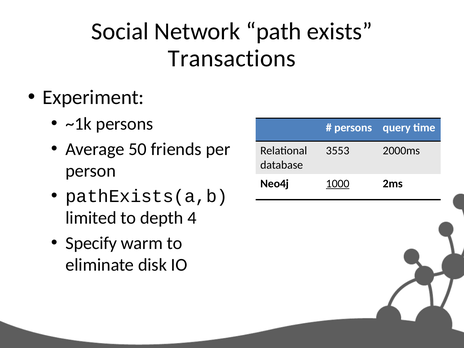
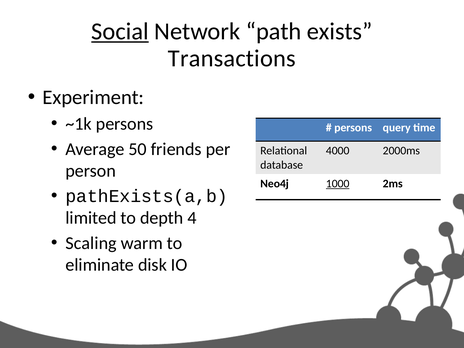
Social underline: none -> present (120, 32)
3553: 3553 -> 4000 (338, 151)
Specify: Specify -> Scaling (91, 243)
